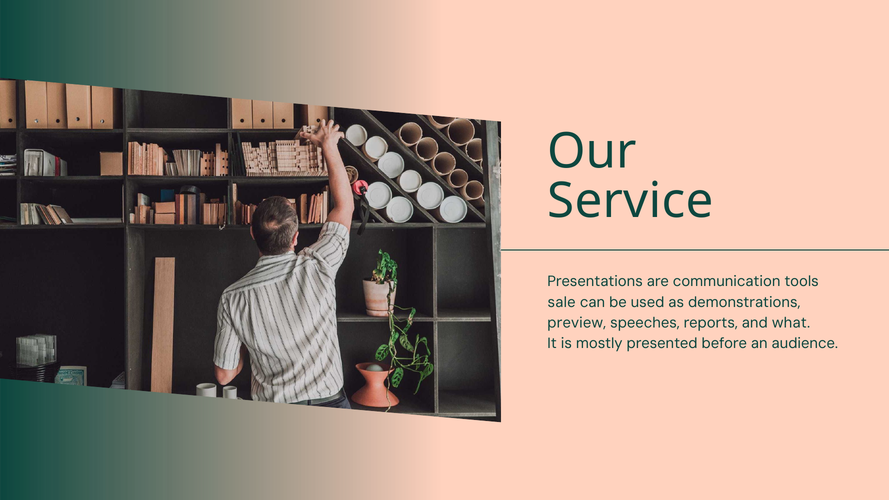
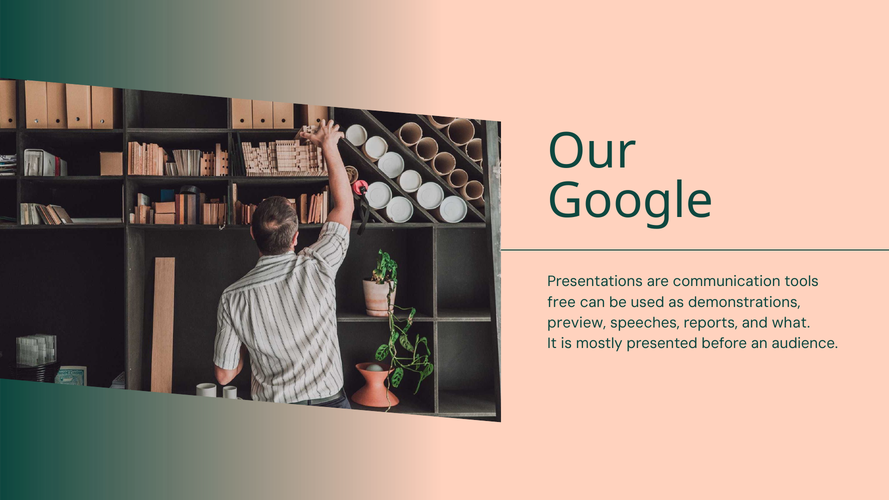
Service: Service -> Google (630, 201)
sale: sale -> free (562, 302)
